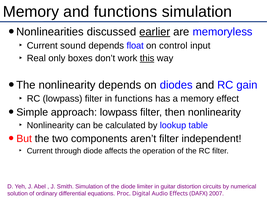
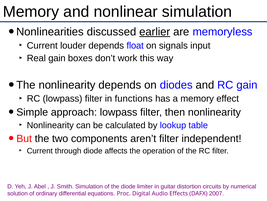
and functions: functions -> nonlinear (126, 12)
sound: sound -> louder (73, 45)
control: control -> signals (173, 45)
Real only: only -> gain (57, 58)
this underline: present -> none (147, 58)
